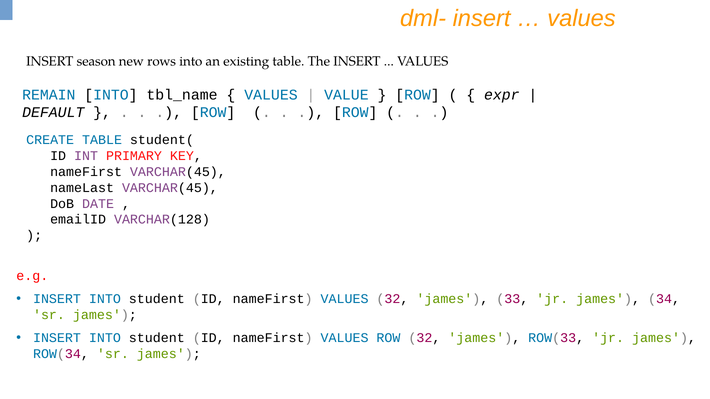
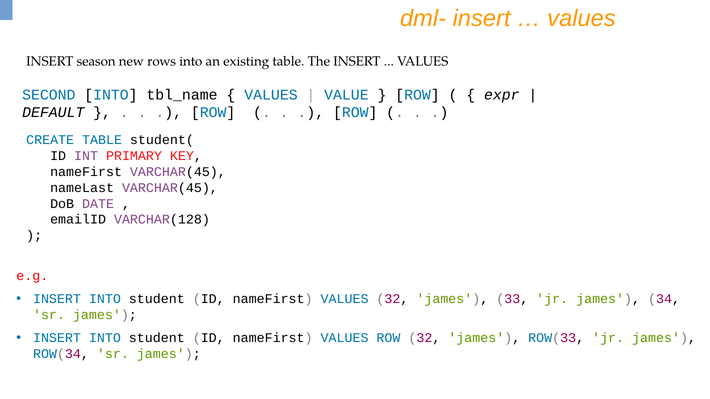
REMAIN: REMAIN -> SECOND (49, 95)
